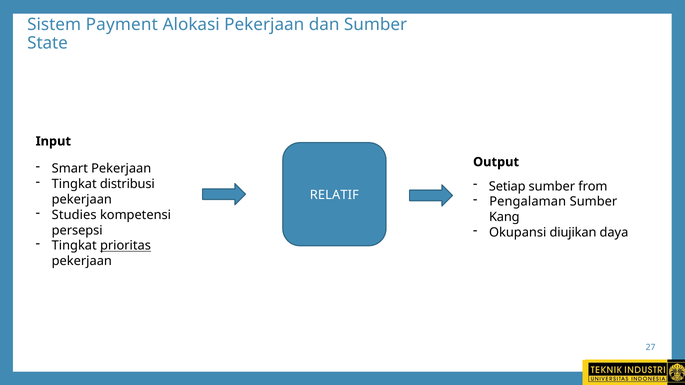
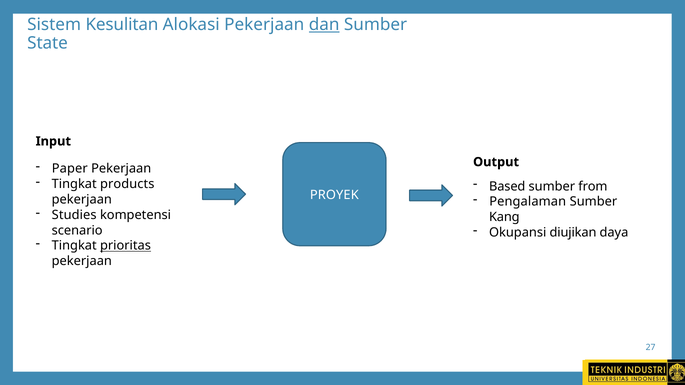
Payment: Payment -> Kesulitan (122, 25)
dan underline: none -> present (324, 25)
Smart: Smart -> Paper (70, 169)
distribusi: distribusi -> products (127, 184)
Setiap: Setiap -> Based (507, 187)
RELATIF: RELATIF -> PROYEK (334, 195)
persepsi: persepsi -> scenario (77, 231)
